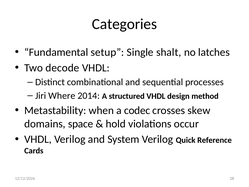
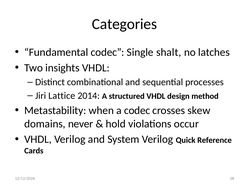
Fundamental setup: setup -> codec (108, 52)
decode: decode -> insights (62, 68)
Where: Where -> Lattice (62, 96)
space: space -> never (81, 124)
